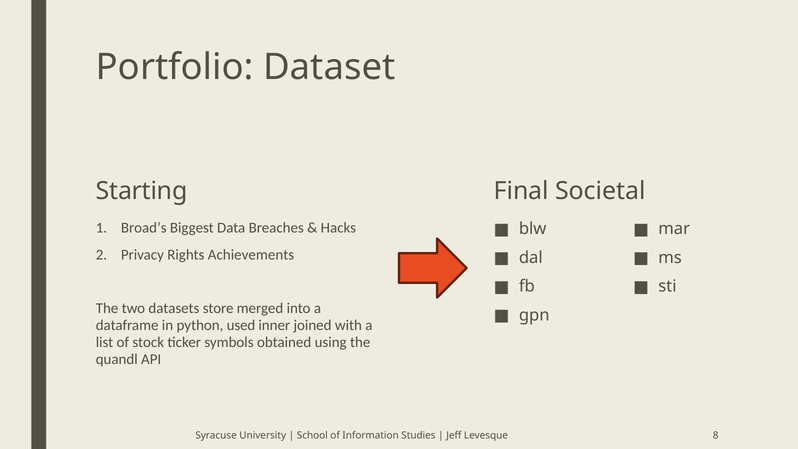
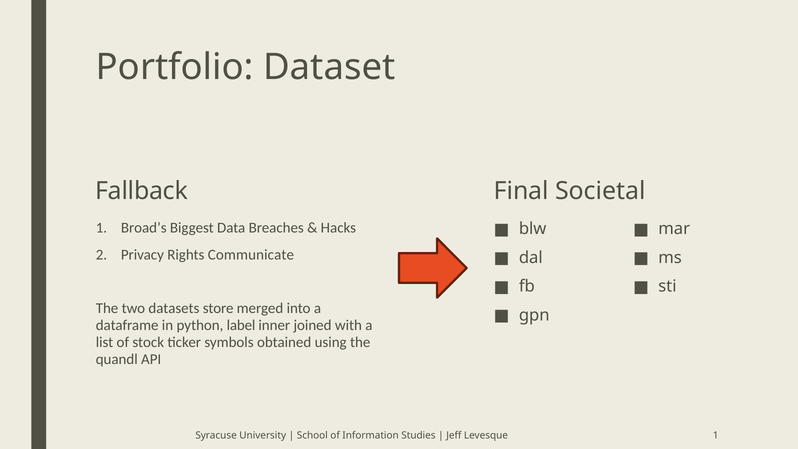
Starting: Starting -> Fallback (142, 191)
Achievements: Achievements -> Communicate (251, 255)
used: used -> label (241, 325)
Levesque 8: 8 -> 1 (716, 435)
